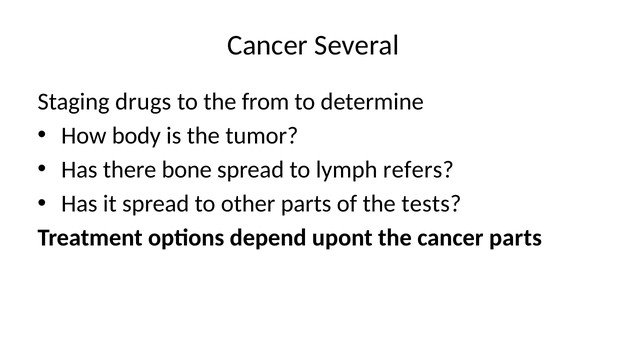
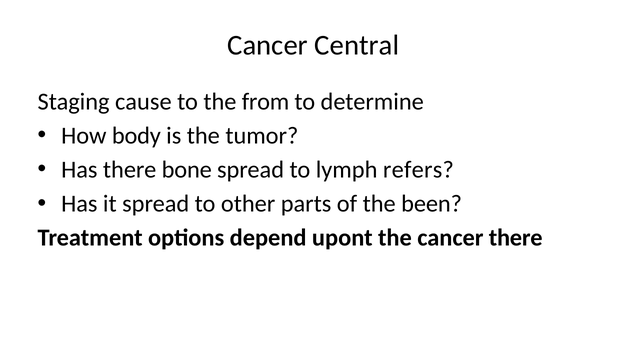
Several: Several -> Central (357, 45)
drugs: drugs -> cause (143, 102)
tests: tests -> been (432, 204)
cancer parts: parts -> there (516, 238)
